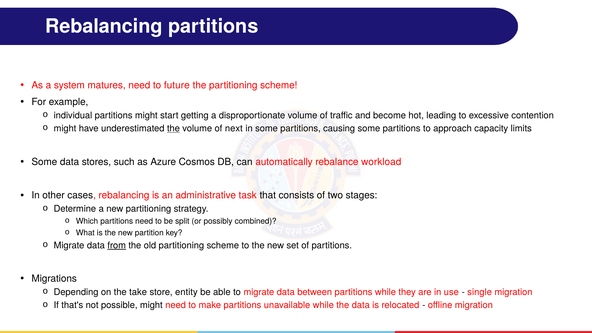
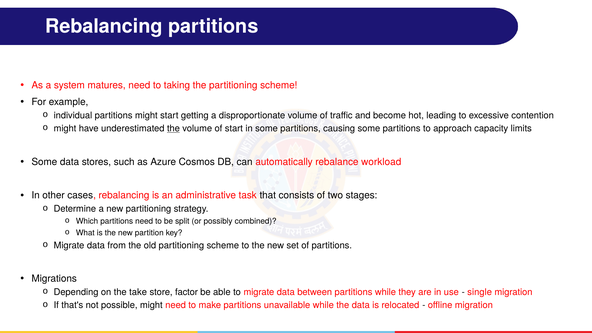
future: future -> taking (177, 85)
of next: next -> start (234, 128)
from underline: present -> none (117, 245)
entity: entity -> factor (187, 292)
